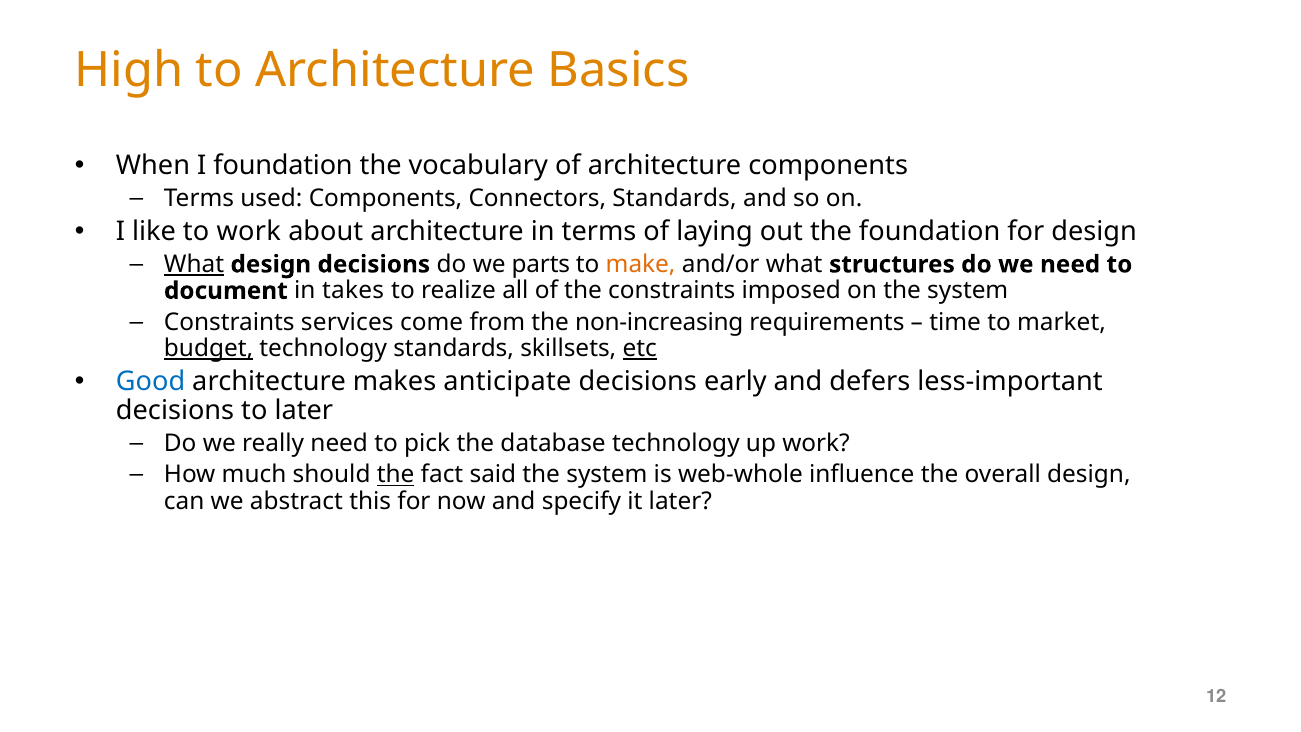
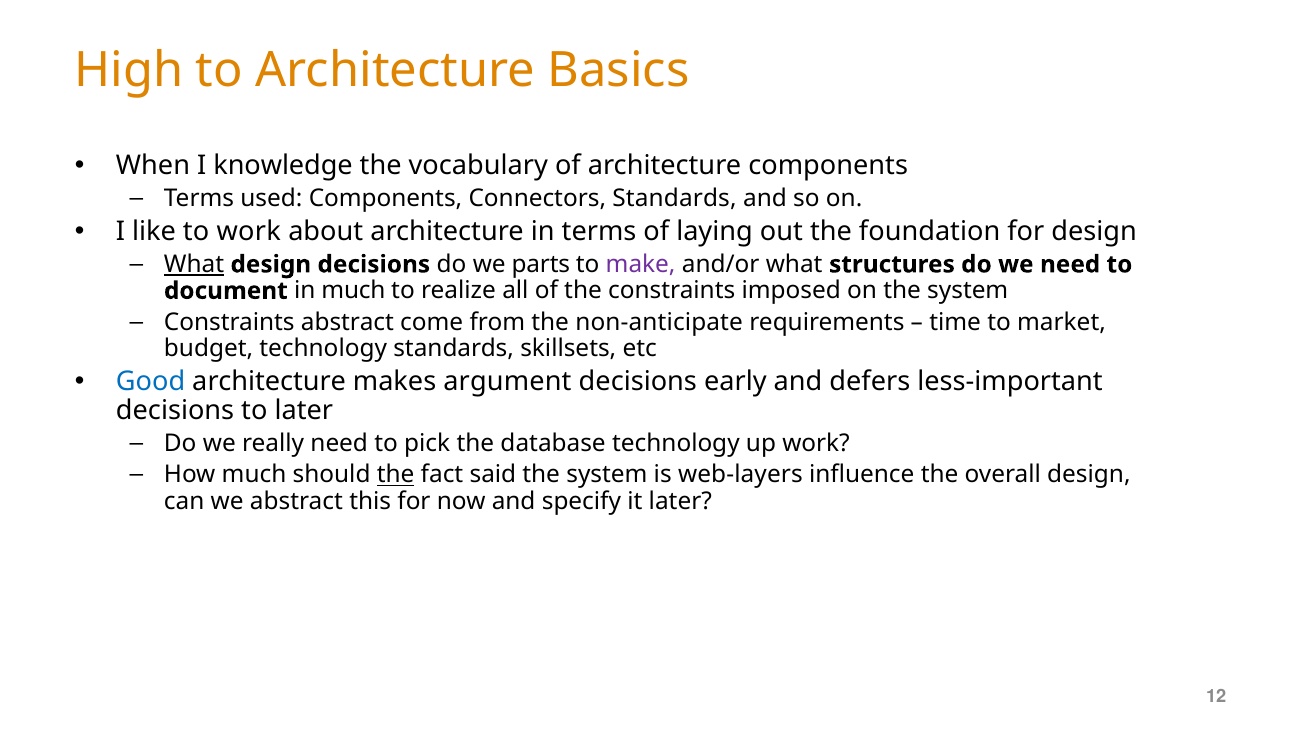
I foundation: foundation -> knowledge (283, 166)
make colour: orange -> purple (641, 264)
in takes: takes -> much (353, 291)
Constraints services: services -> abstract (347, 322)
non-increasing: non-increasing -> non-anticipate (659, 322)
budget underline: present -> none (209, 348)
etc underline: present -> none (640, 348)
anticipate: anticipate -> argument (507, 381)
web-whole: web-whole -> web-layers (740, 475)
